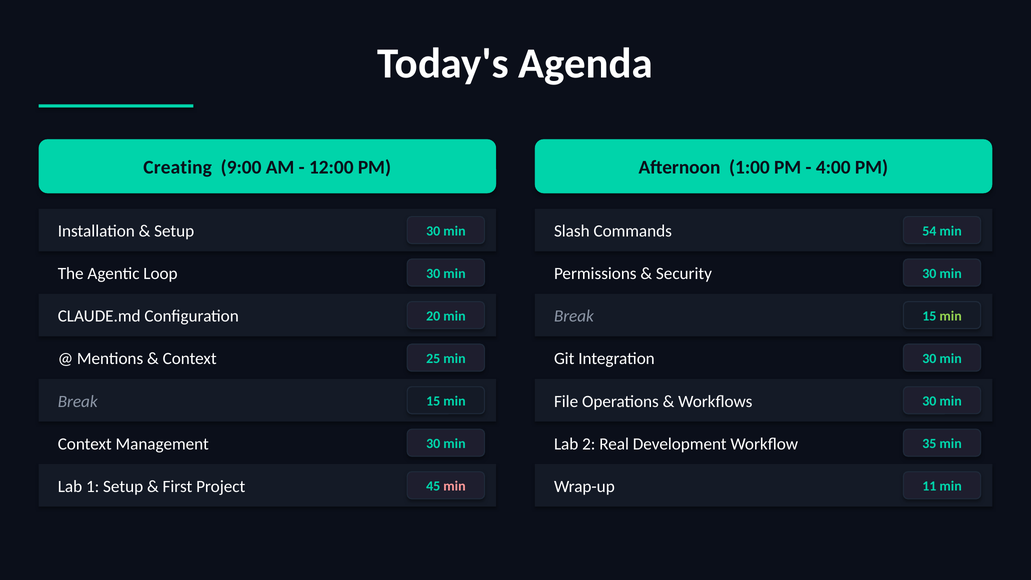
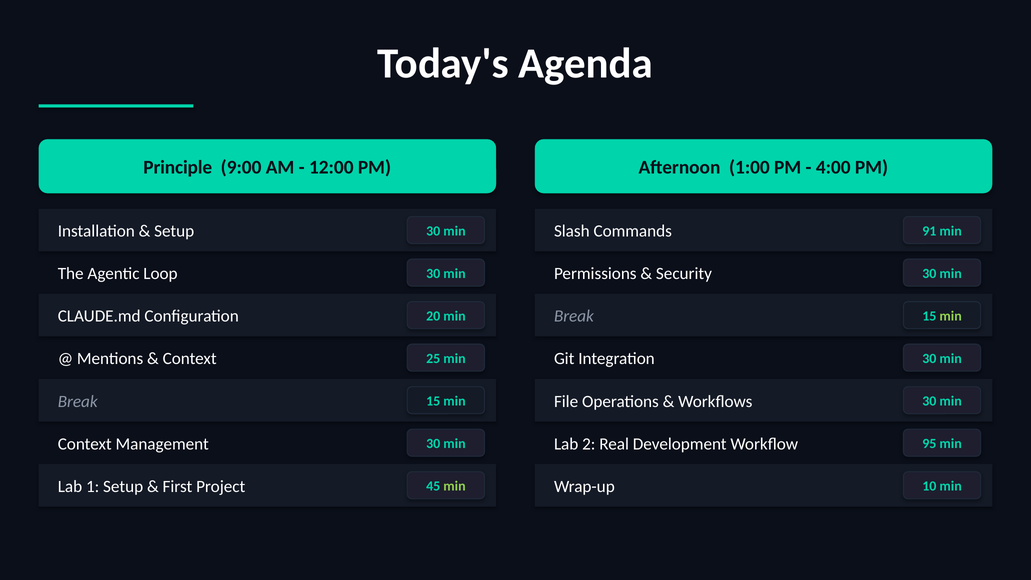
Creating: Creating -> Principle (178, 168)
54: 54 -> 91 (929, 231)
35: 35 -> 95 (929, 444)
min colour: pink -> light green (454, 486)
11: 11 -> 10 (929, 486)
